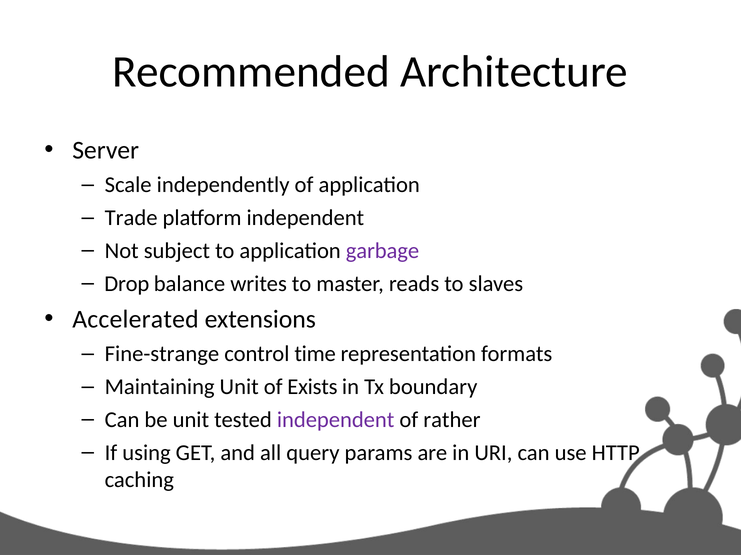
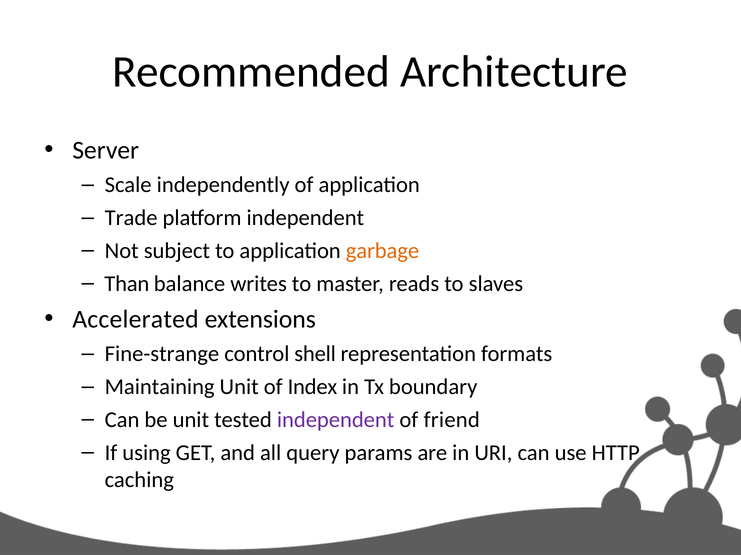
garbage colour: purple -> orange (382, 251)
Drop: Drop -> Than (127, 284)
time: time -> shell (315, 354)
Exists: Exists -> Index (312, 387)
rather: rather -> friend (452, 420)
